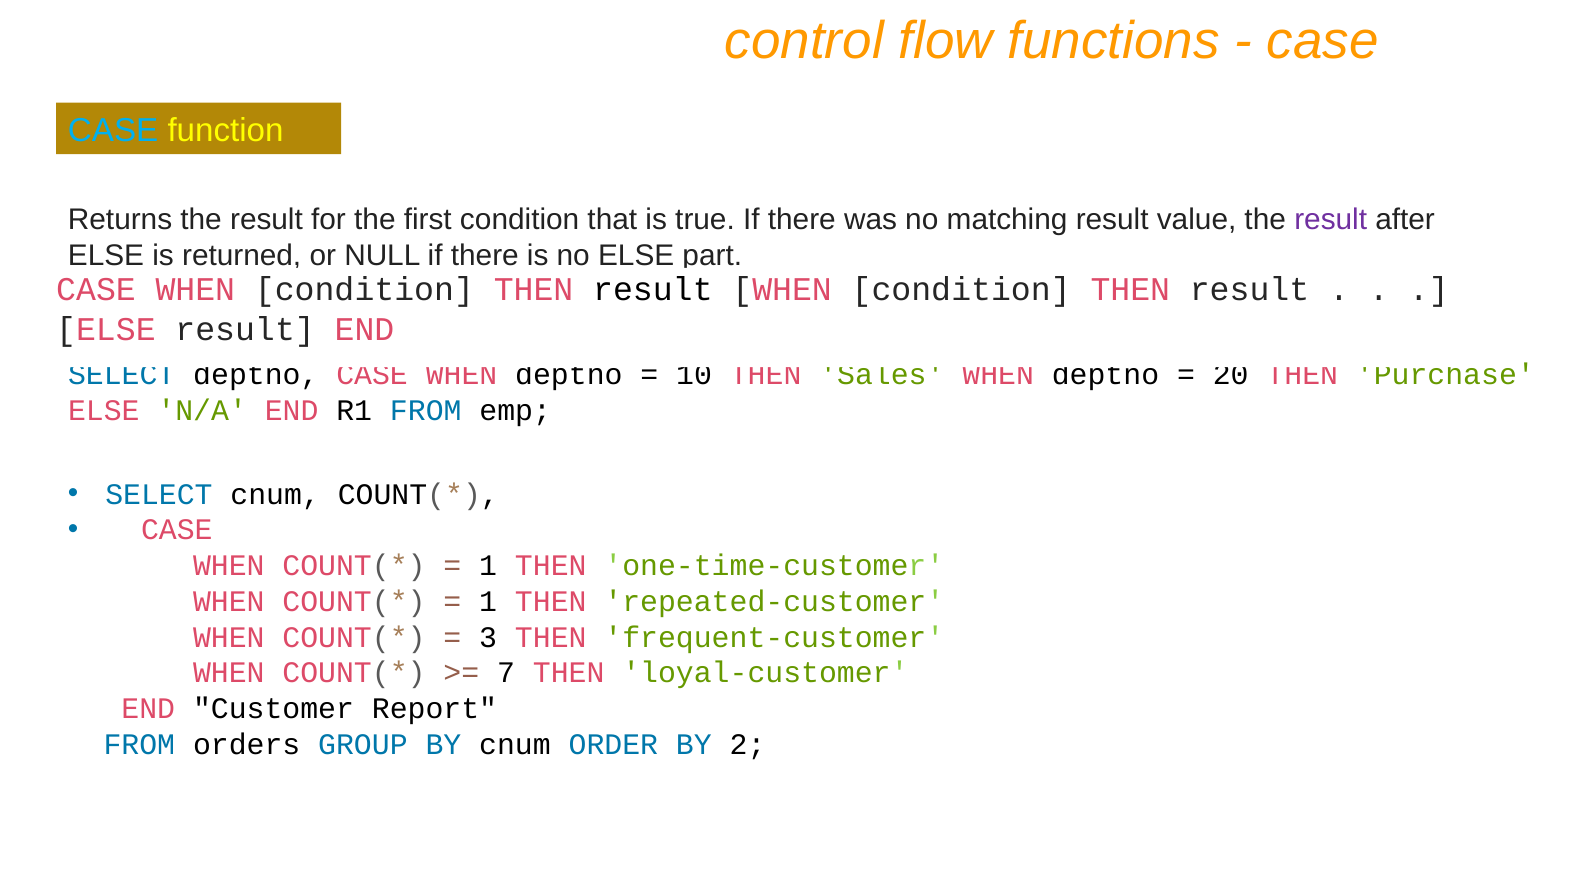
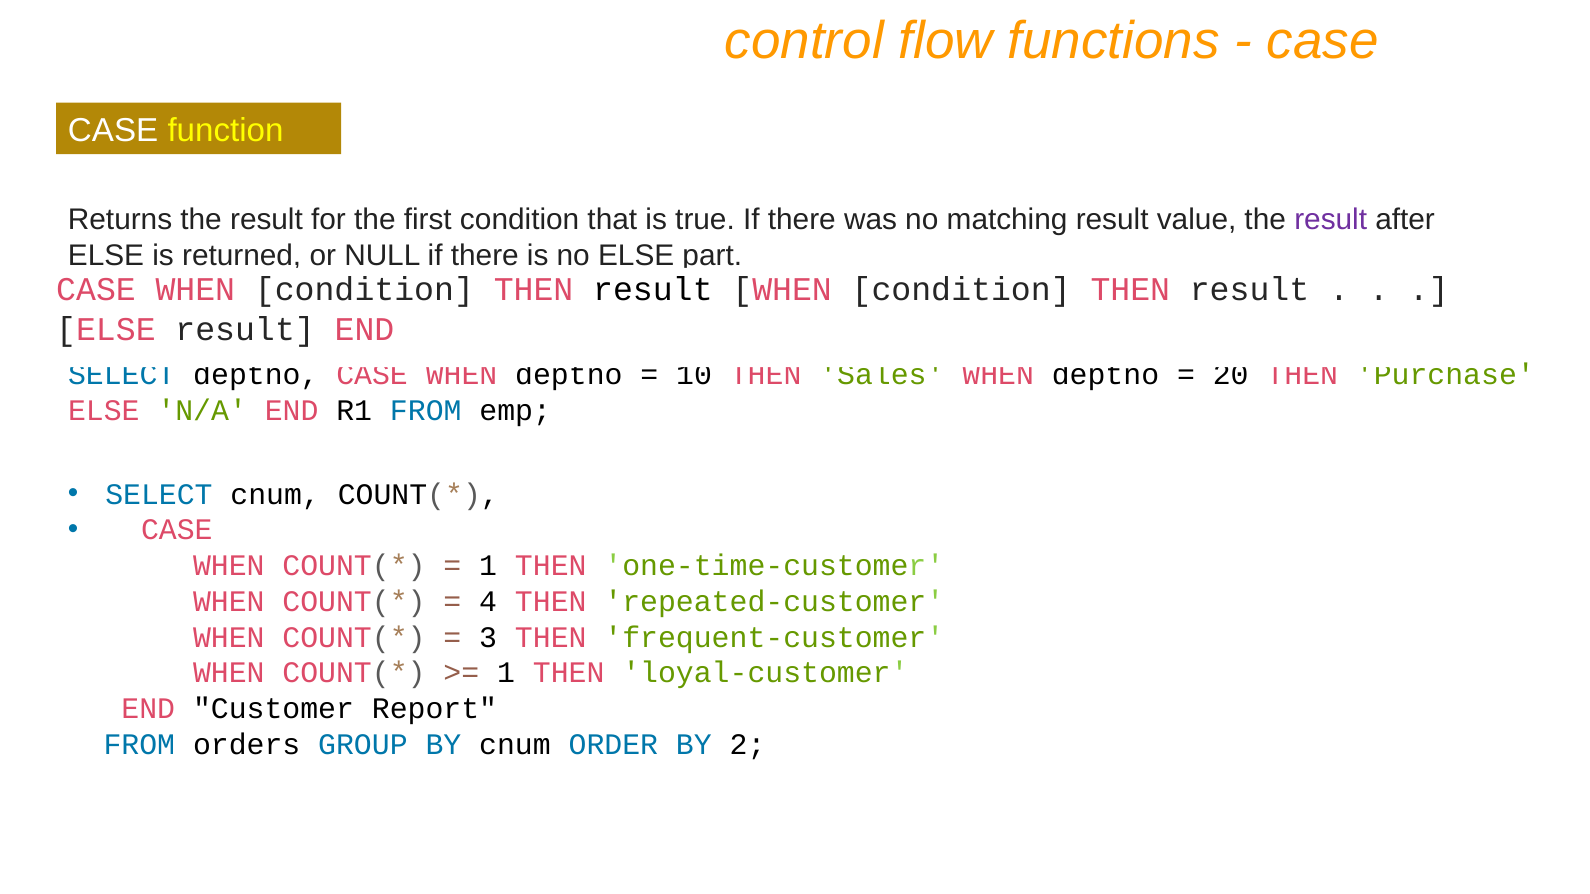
CASE colour: light blue -> white (113, 131)
1: 1 -> 4 (488, 602)
7: 7 -> 1 (506, 673)
